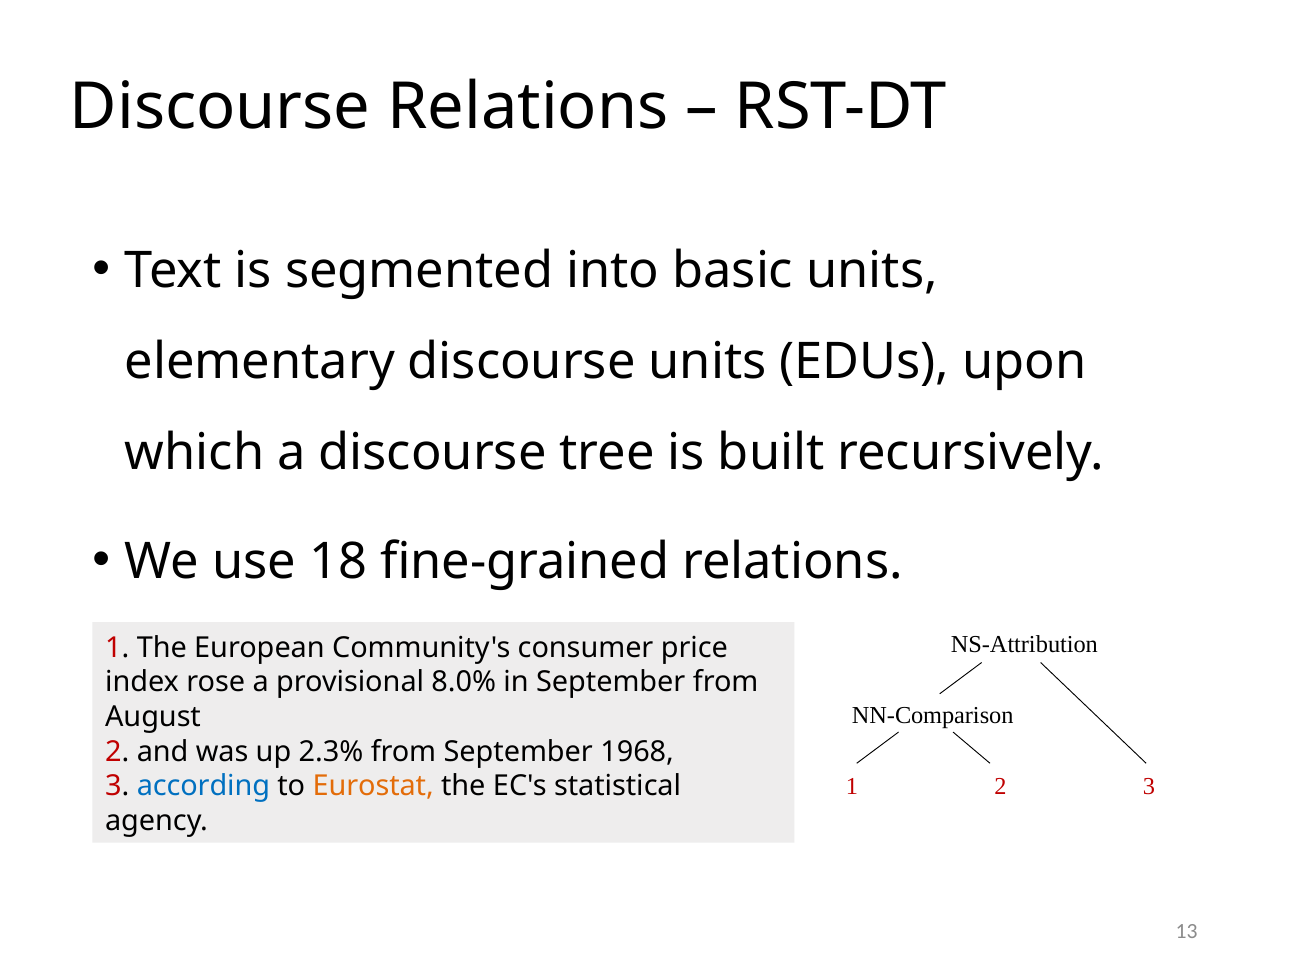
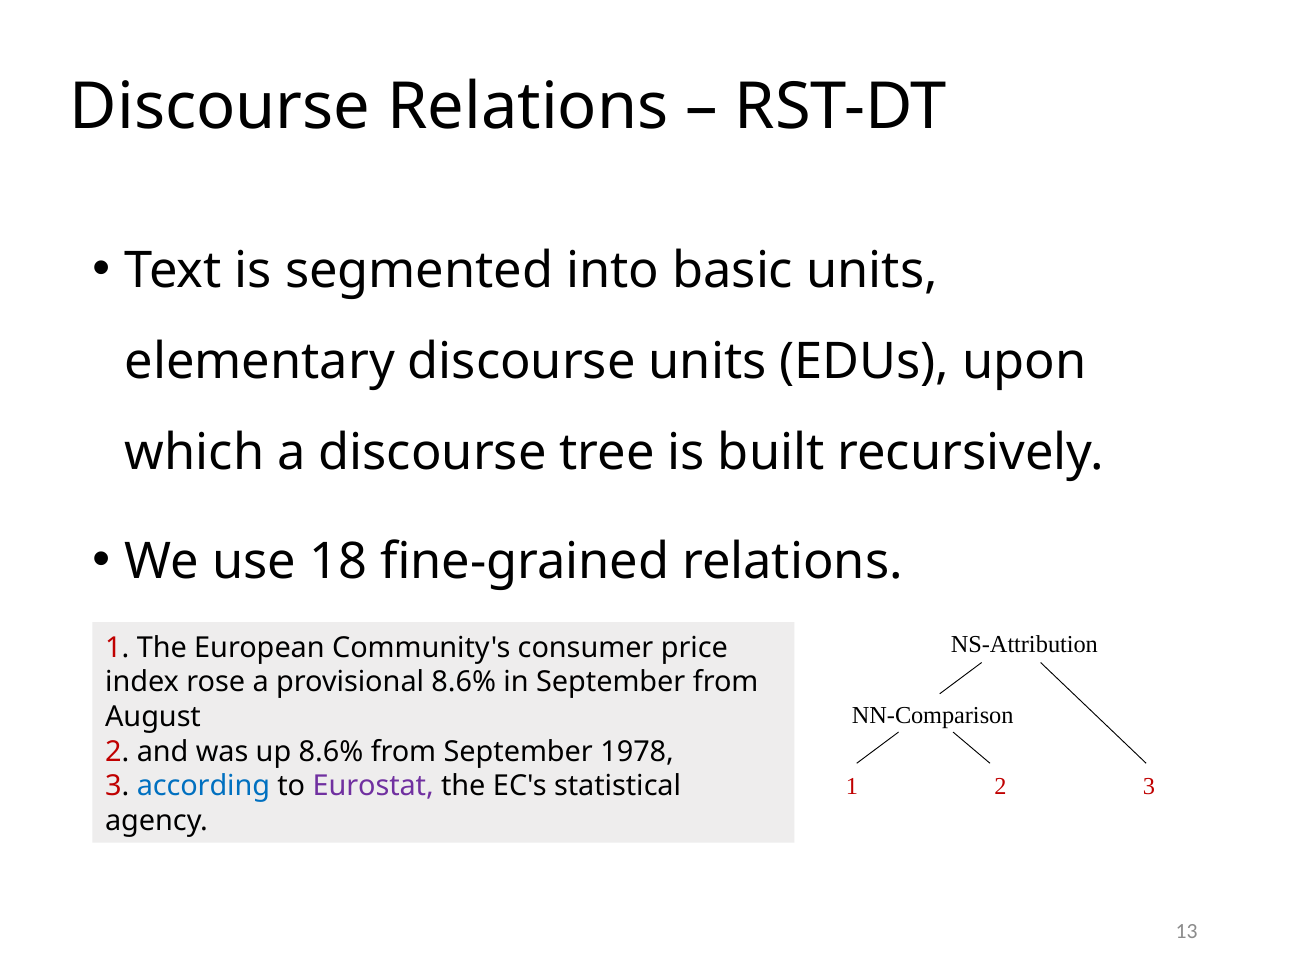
provisional 8.0%: 8.0% -> 8.6% (464, 682)
up 2.3%: 2.3% -> 8.6% (331, 752)
1968: 1968 -> 1978 (637, 752)
Eurostat colour: orange -> purple (373, 786)
